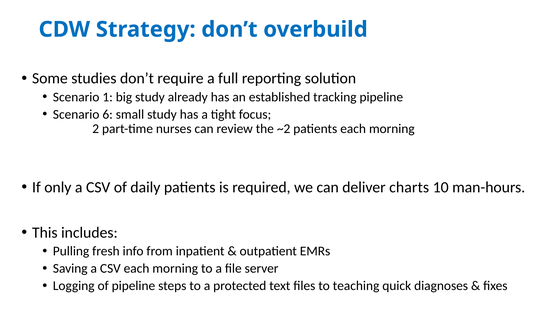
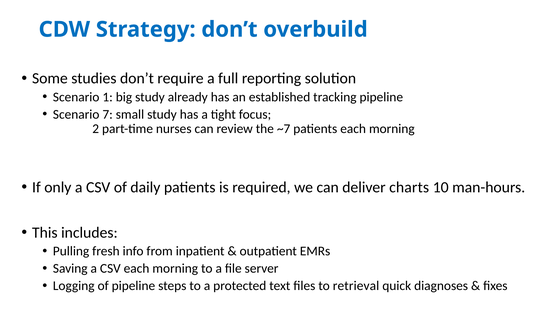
6: 6 -> 7 (108, 114)
~2: ~2 -> ~7 (284, 129)
teaching: teaching -> retrieval (356, 286)
